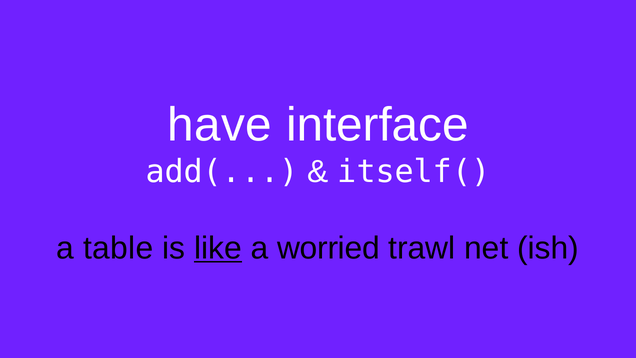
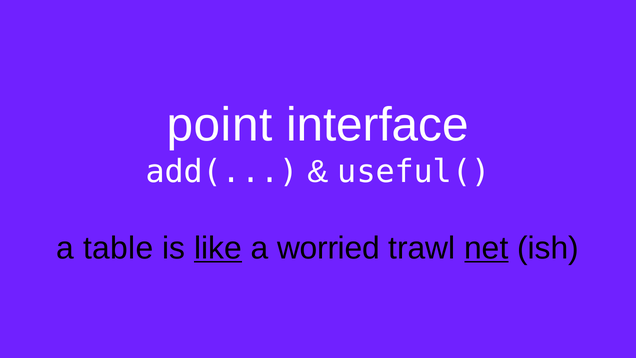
have: have -> point (220, 125)
itself(: itself( -> useful( (414, 172)
net underline: none -> present (486, 248)
